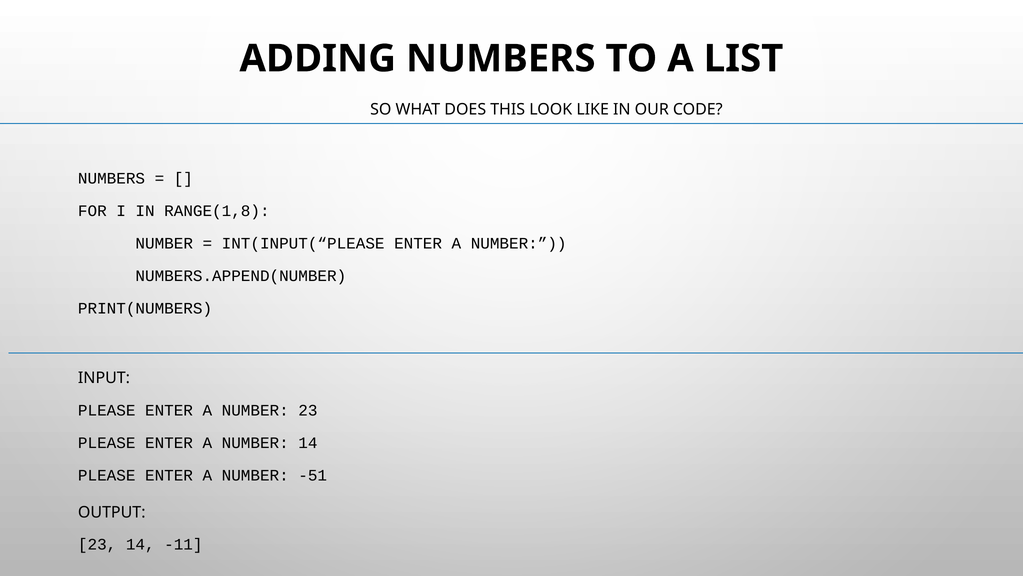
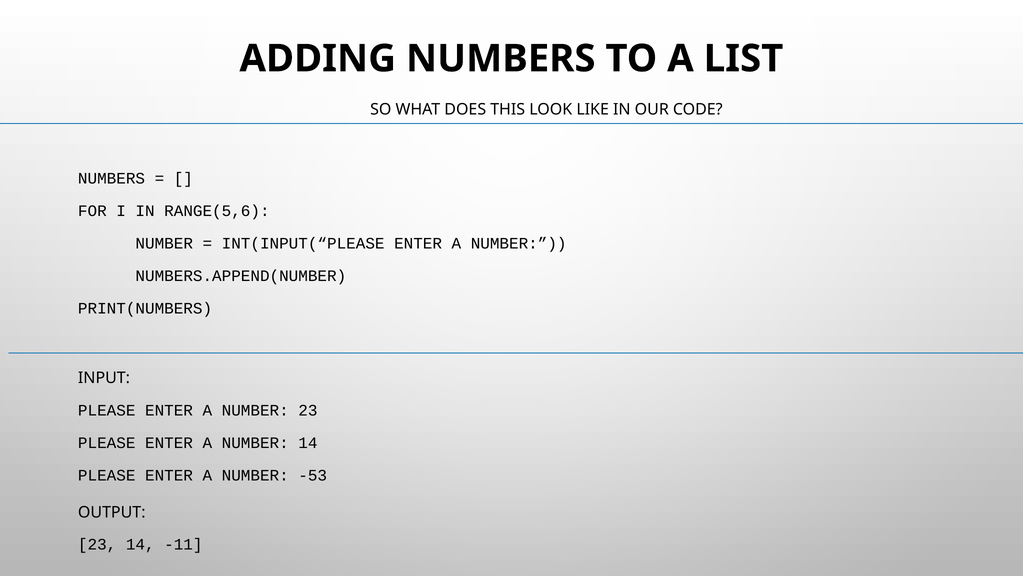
RANGE(1,8: RANGE(1,8 -> RANGE(5,6 (217, 211)
-51: -51 -> -53 (313, 475)
